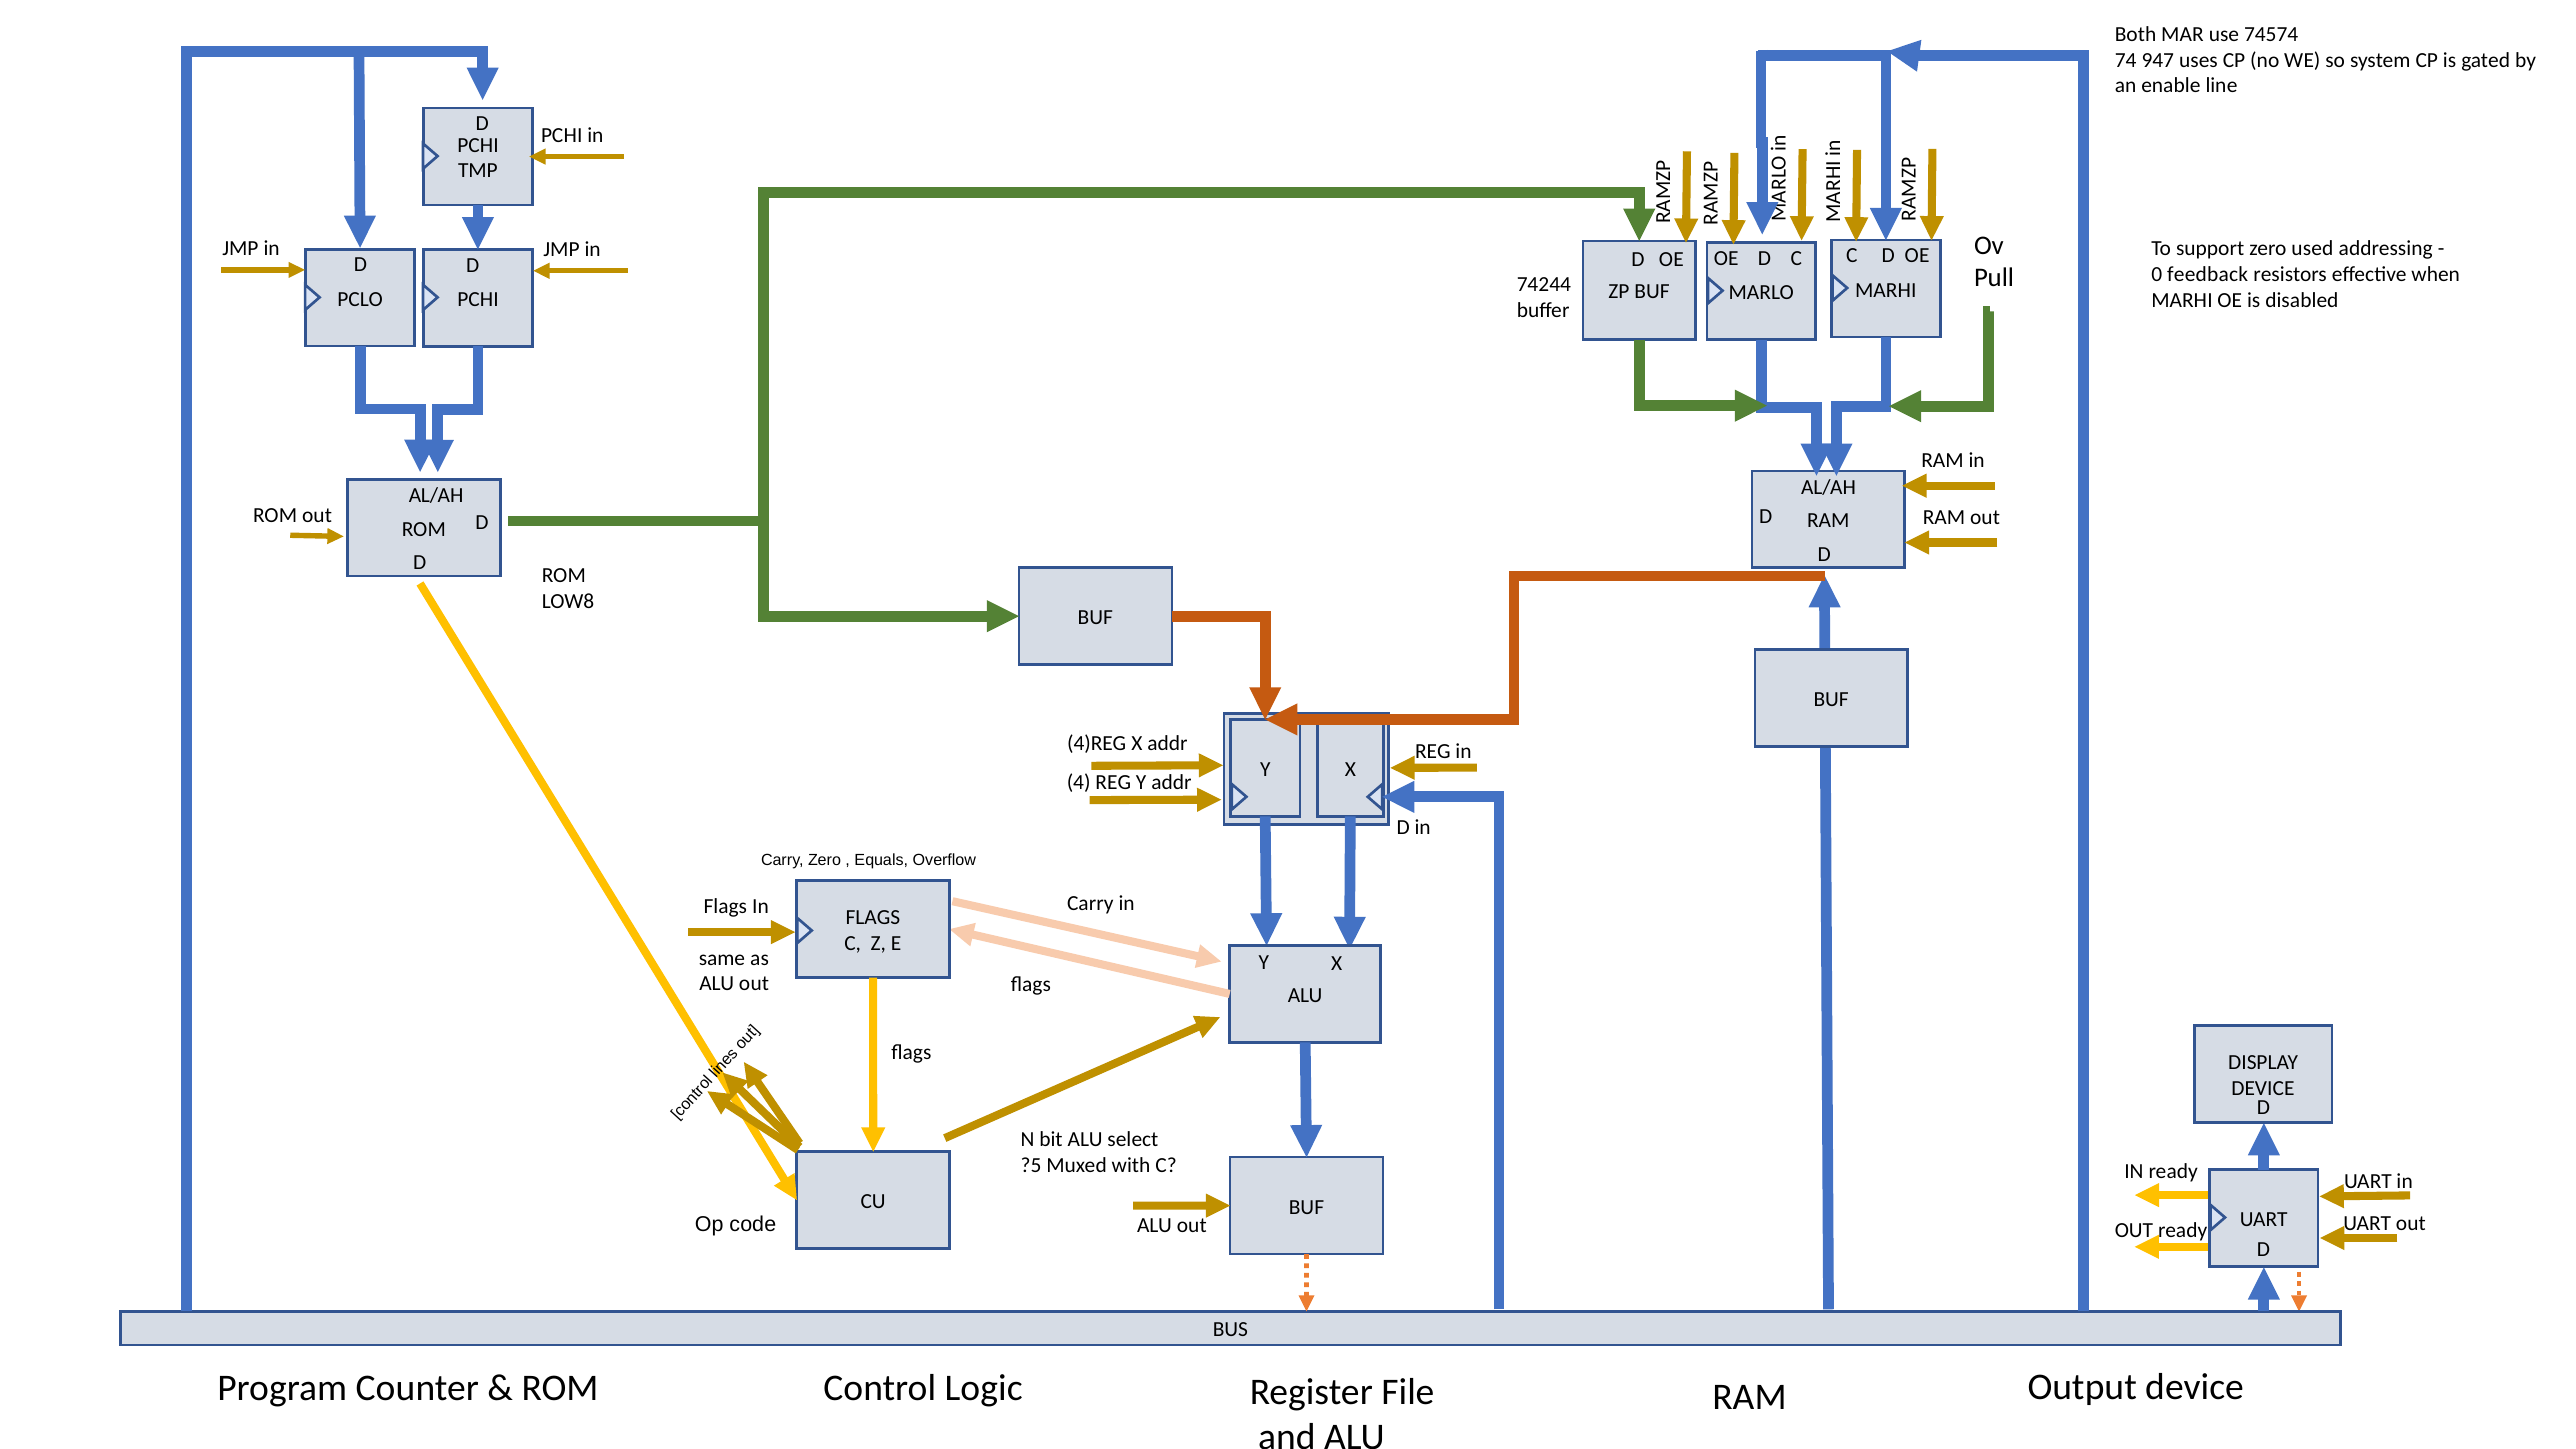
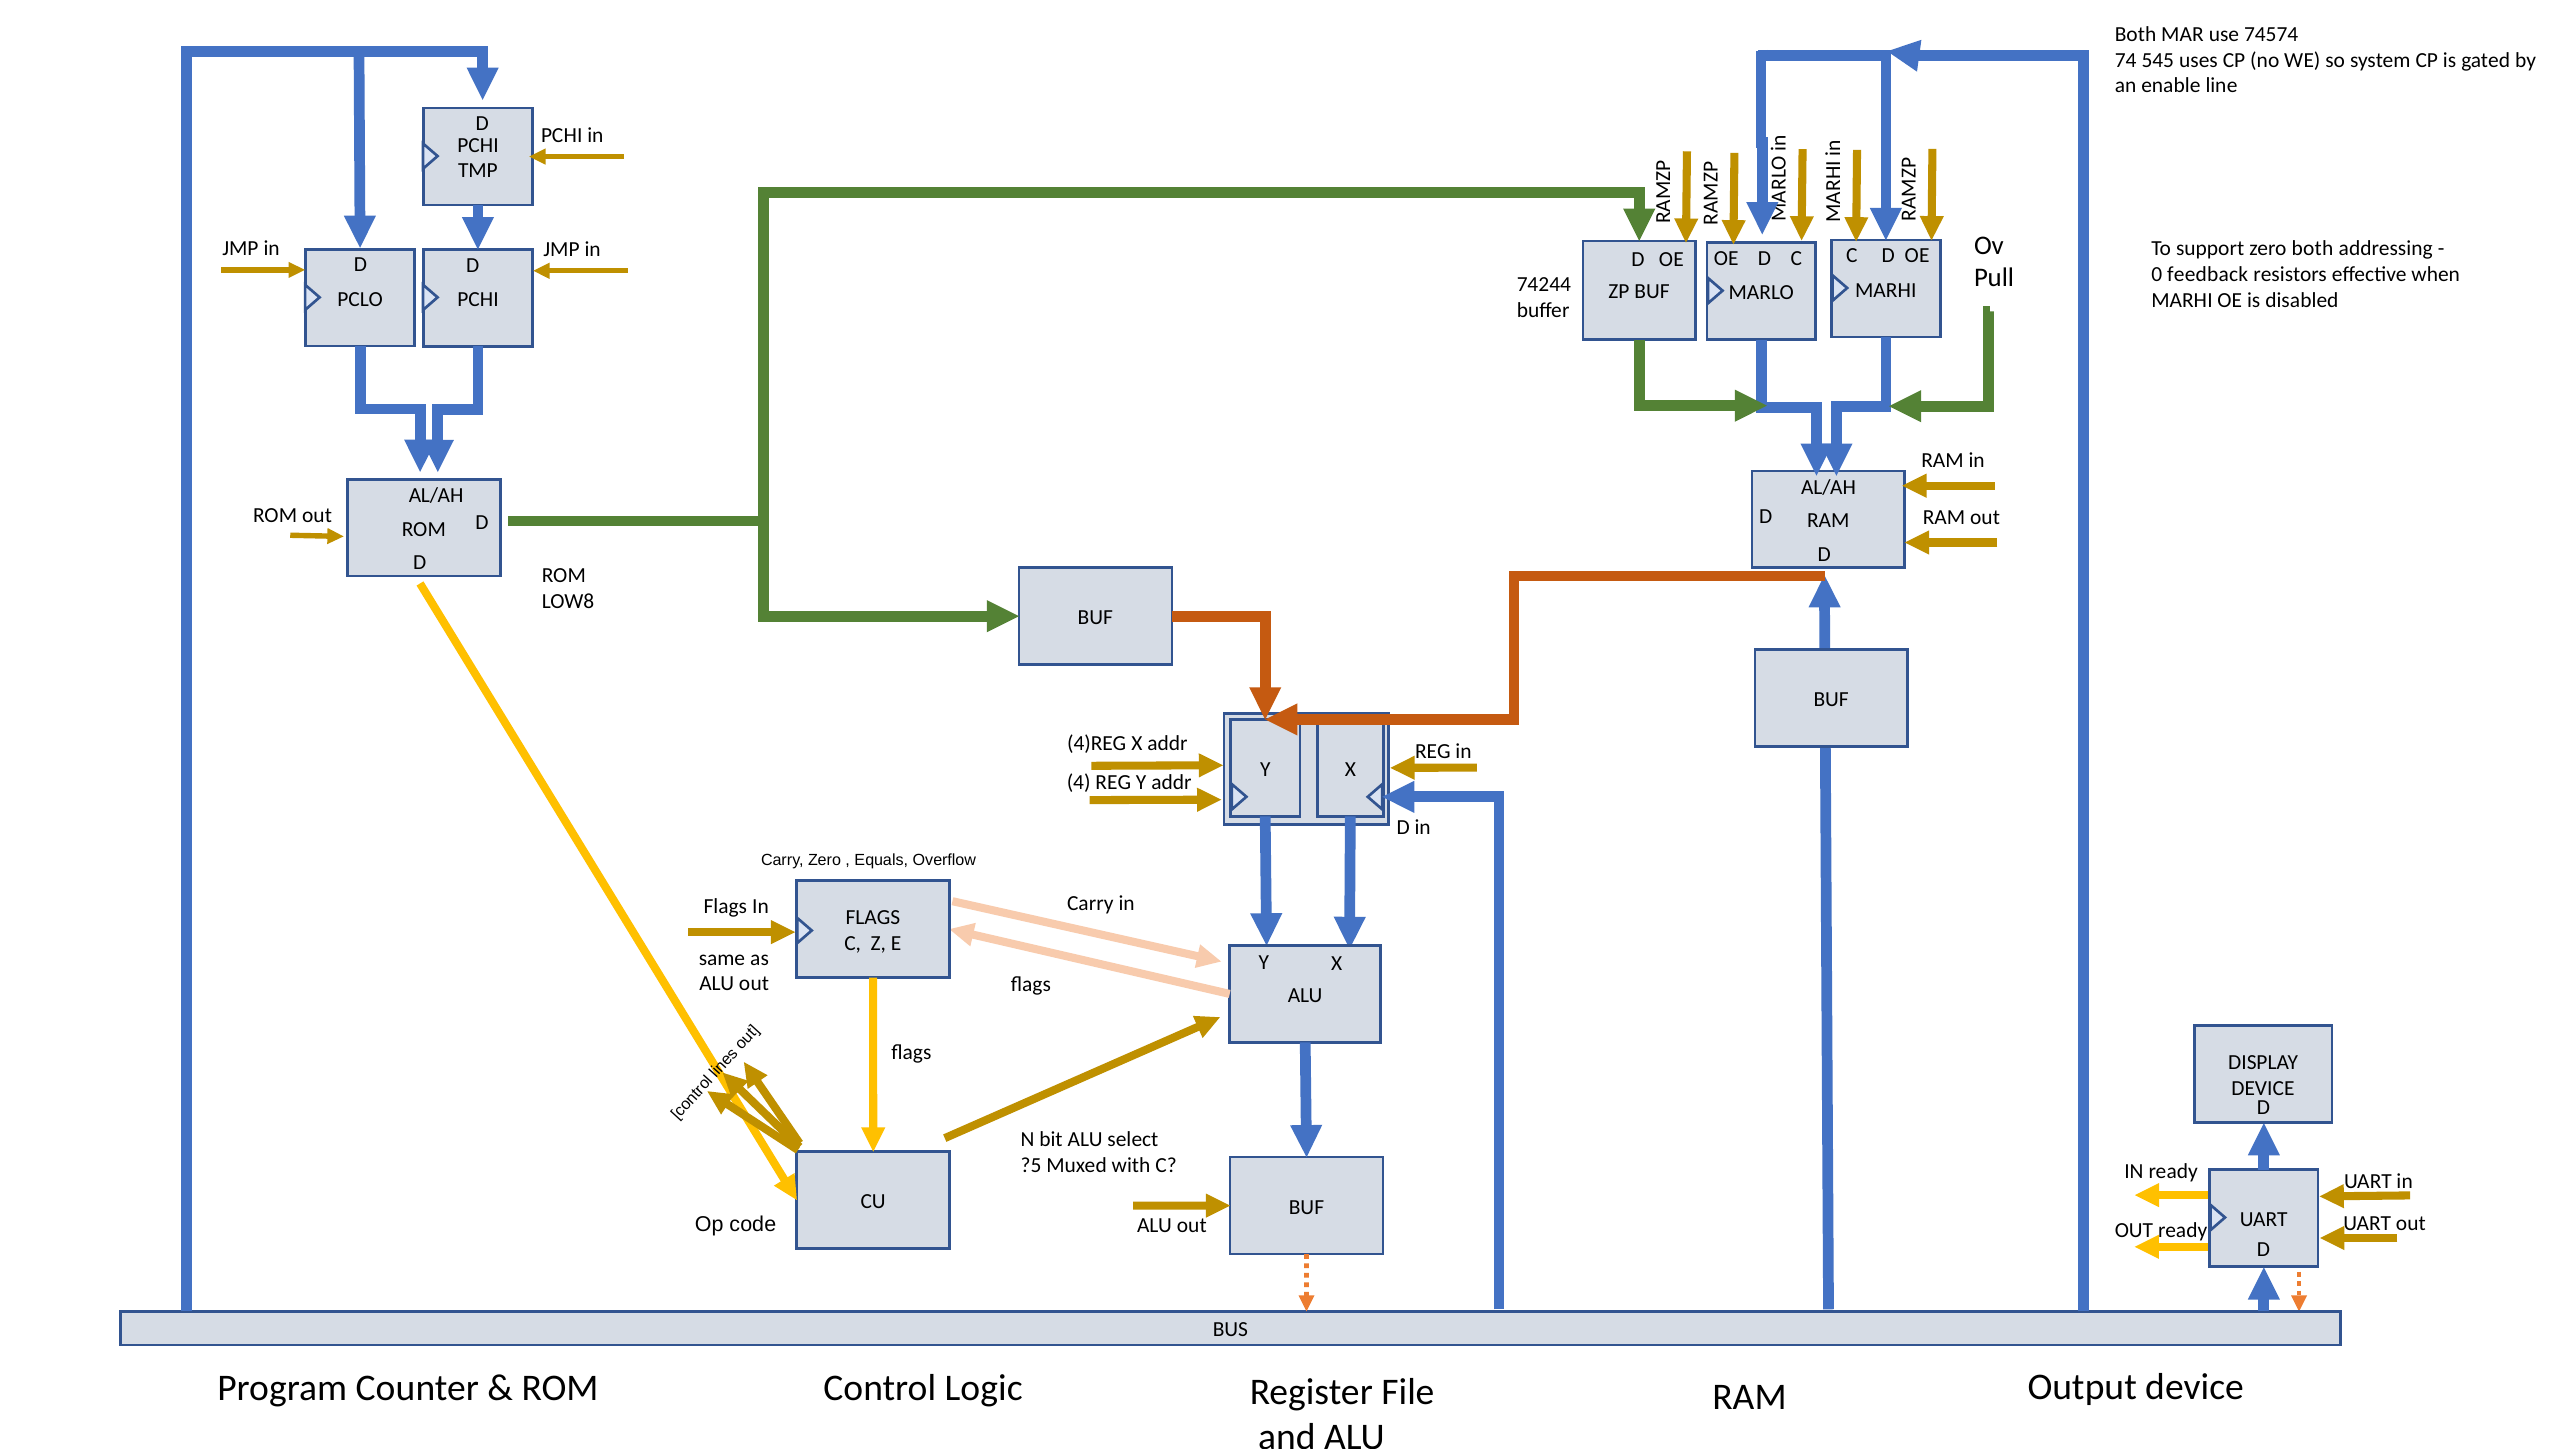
947: 947 -> 545 (2158, 60)
zero used: used -> both (2312, 249)
